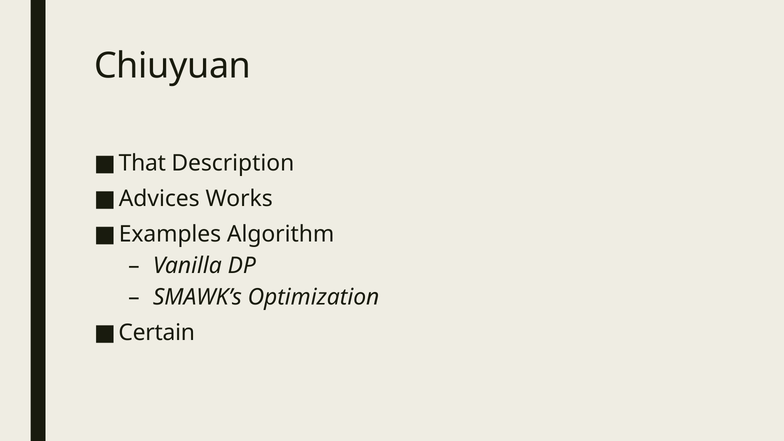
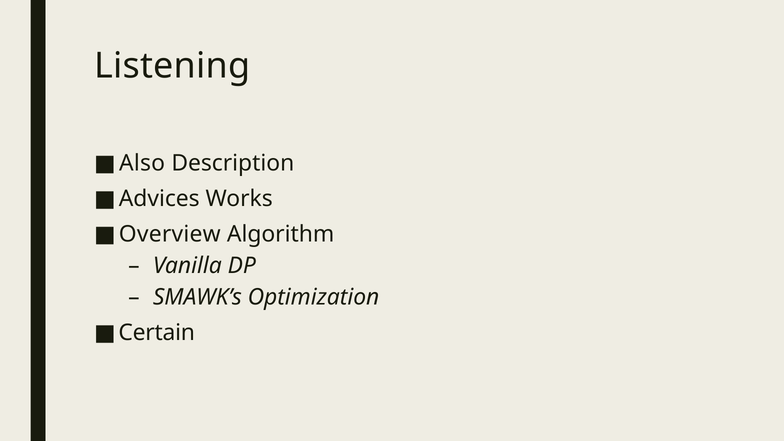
Chiuyuan: Chiuyuan -> Listening (172, 66)
That: That -> Also (142, 163)
Examples: Examples -> Overview (170, 234)
